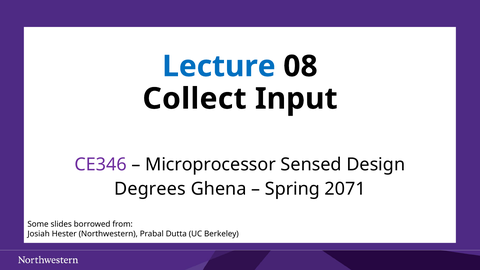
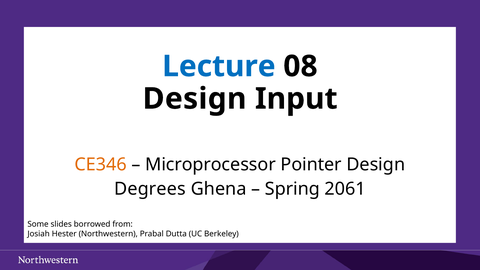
Collect: Collect -> Design (195, 99)
CE346 colour: purple -> orange (101, 164)
Sensed: Sensed -> Pointer (311, 164)
2071: 2071 -> 2061 (345, 189)
